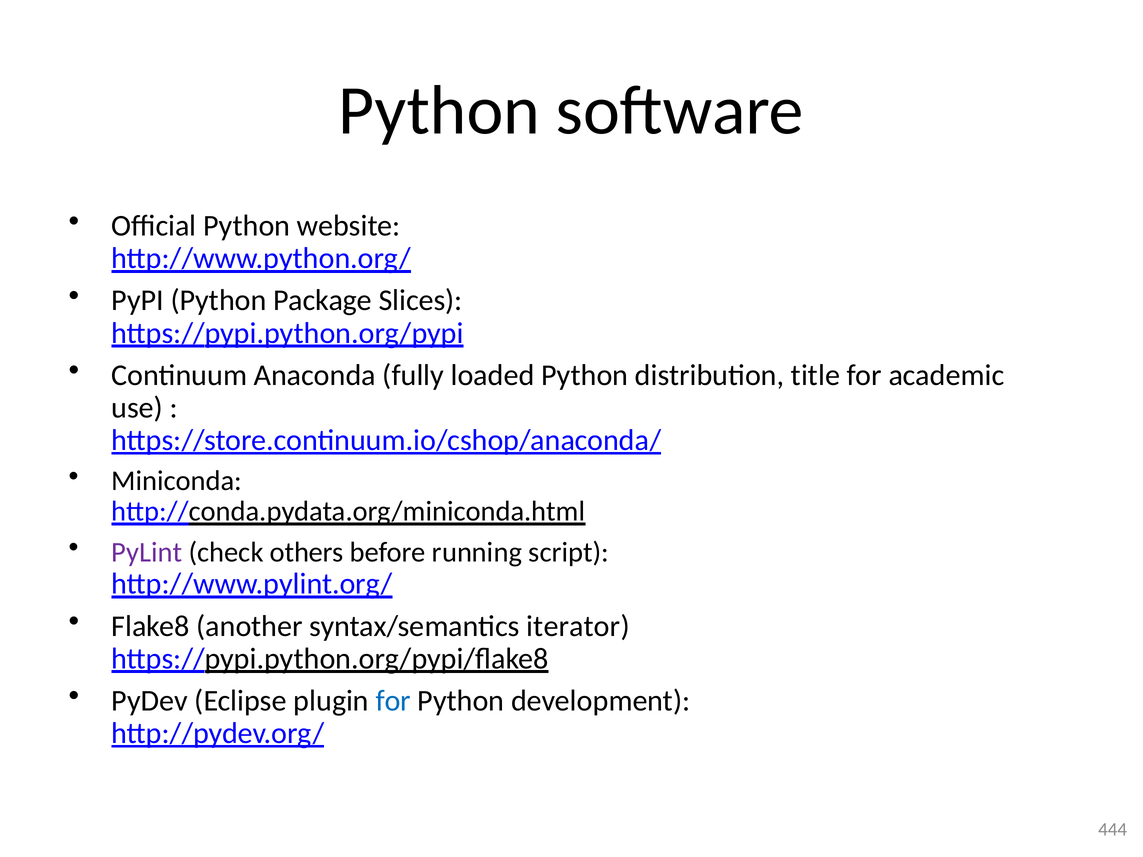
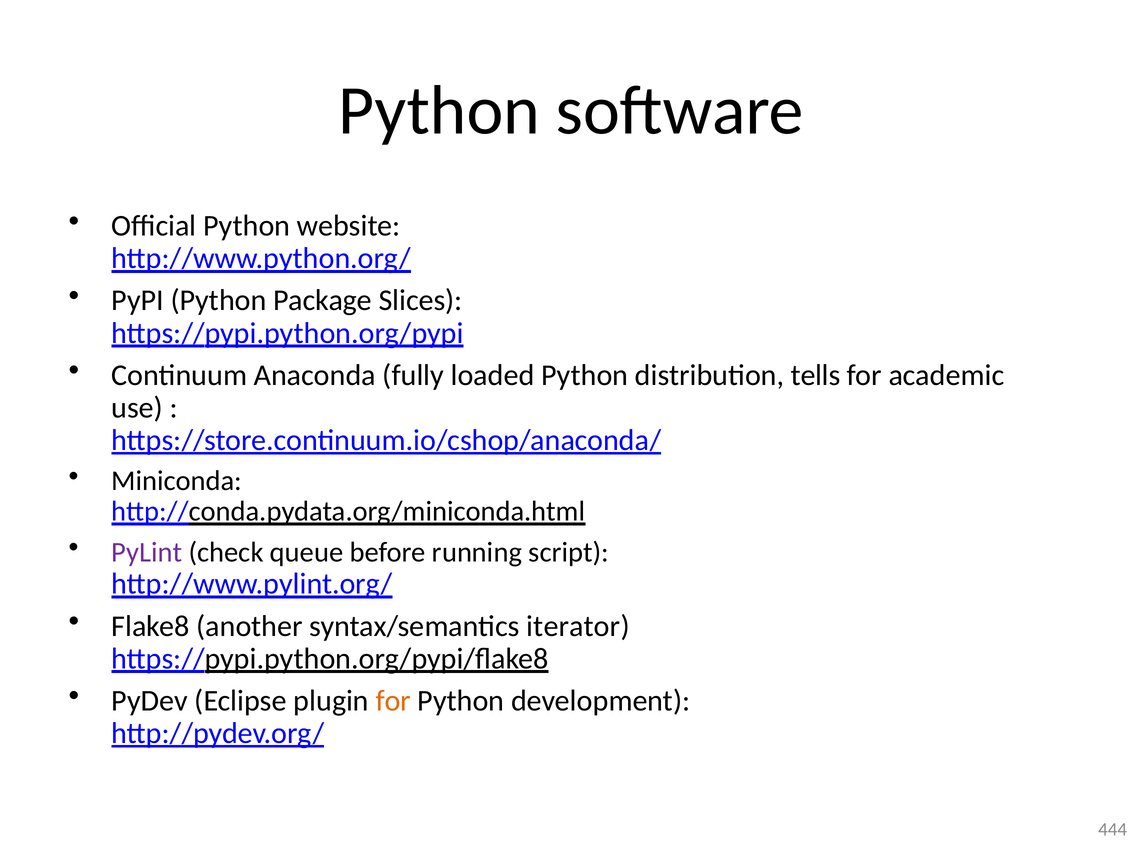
title: title -> tells (816, 375)
others: others -> queue (307, 552)
for colour: blue -> orange (393, 701)
